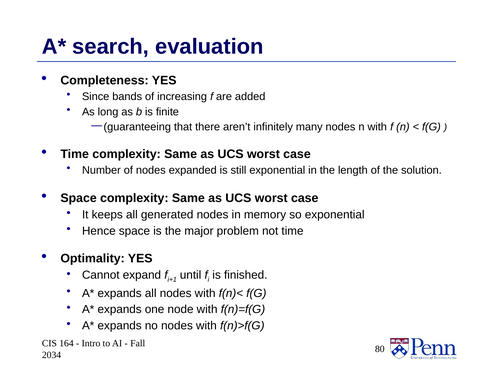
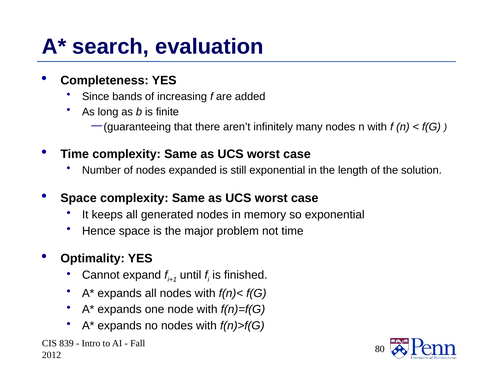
164: 164 -> 839 (66, 344)
2034: 2034 -> 2012 (52, 356)
